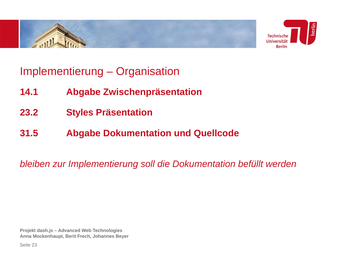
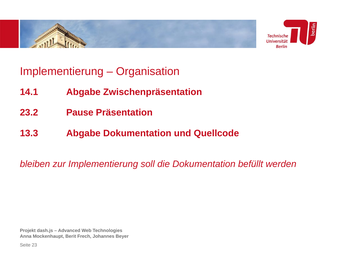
Styles: Styles -> Pause (80, 113)
31.5: 31.5 -> 13.3 (29, 133)
